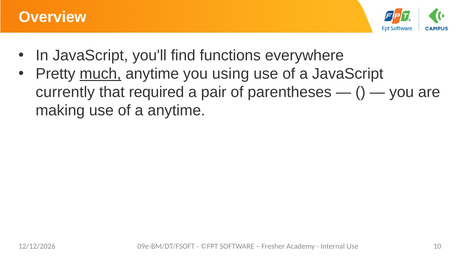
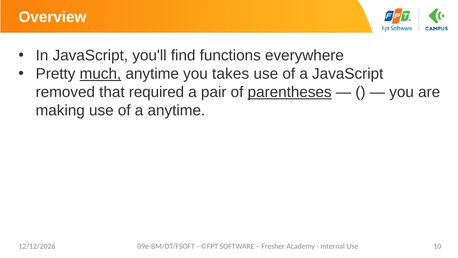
using: using -> takes (231, 74)
currently: currently -> removed (65, 92)
parentheses underline: none -> present (290, 92)
